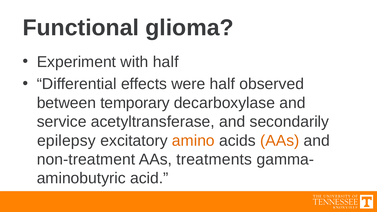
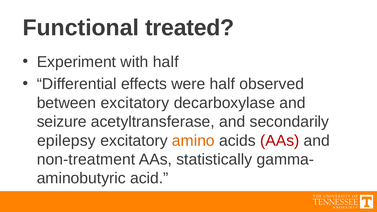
glioma: glioma -> treated (190, 28)
between temporary: temporary -> excitatory (135, 103)
service: service -> seizure (62, 122)
AAs colour: orange -> red (280, 141)
treatments: treatments -> statistically (214, 159)
